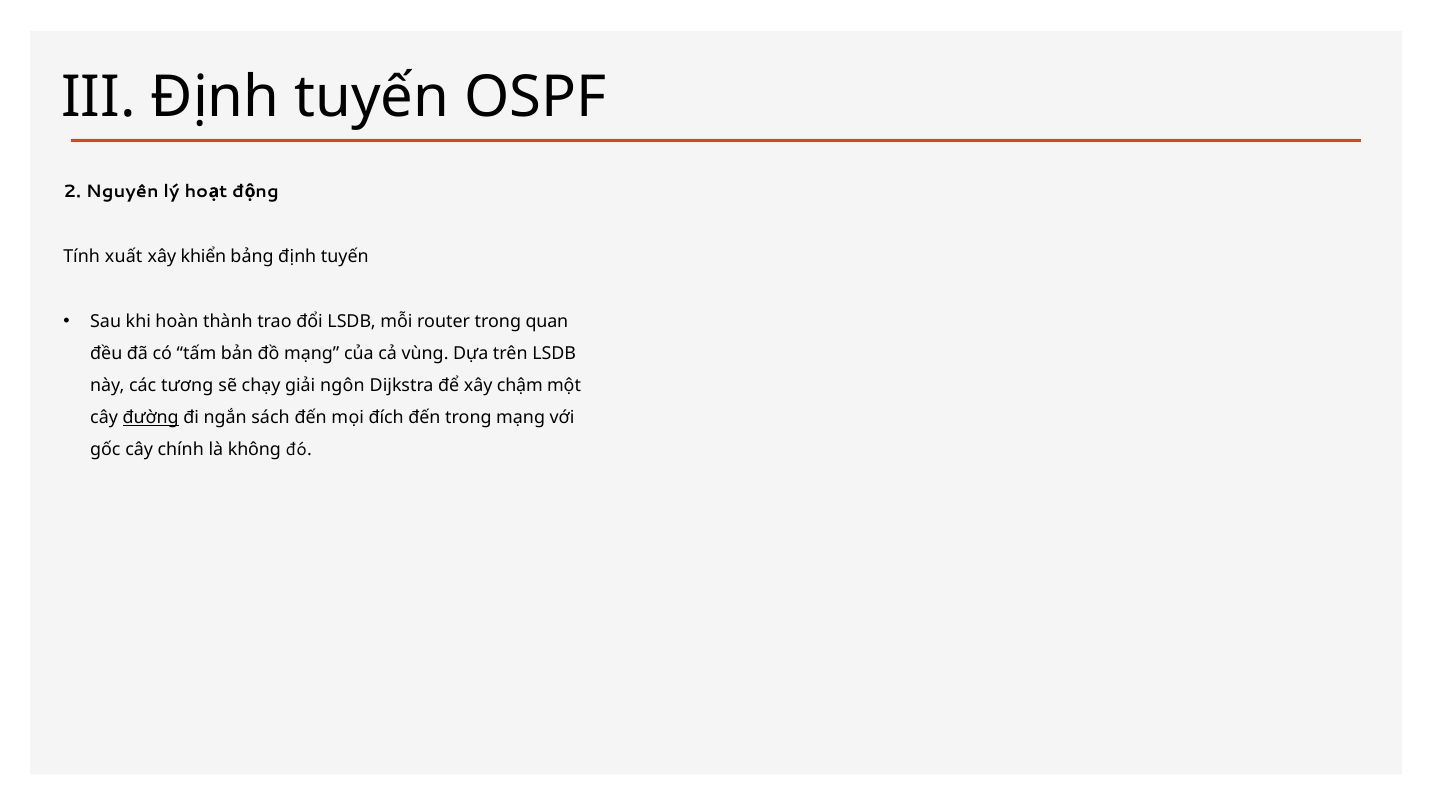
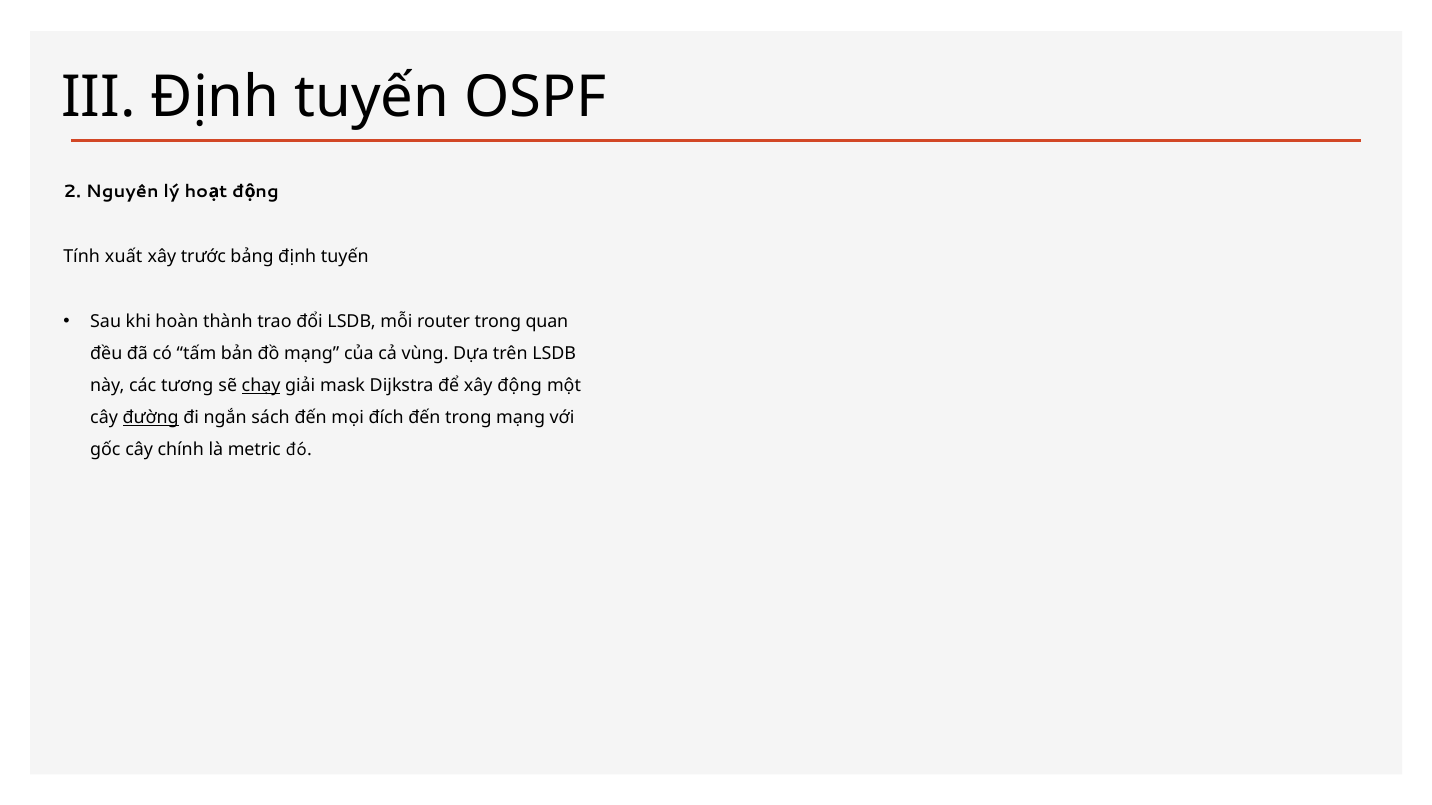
khiển: khiển -> trước (203, 256)
chạy underline: none -> present (261, 386)
ngôn: ngôn -> mask (343, 386)
chậm: chậm -> động (520, 386)
không: không -> metric (254, 450)
